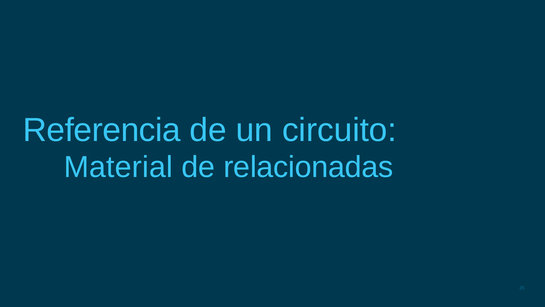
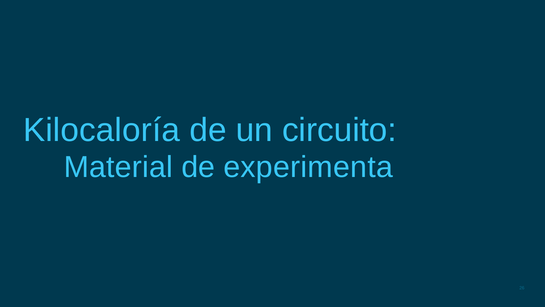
Referencia: Referencia -> Kilocaloría (102, 130)
relacionadas: relacionadas -> experimenta (308, 167)
